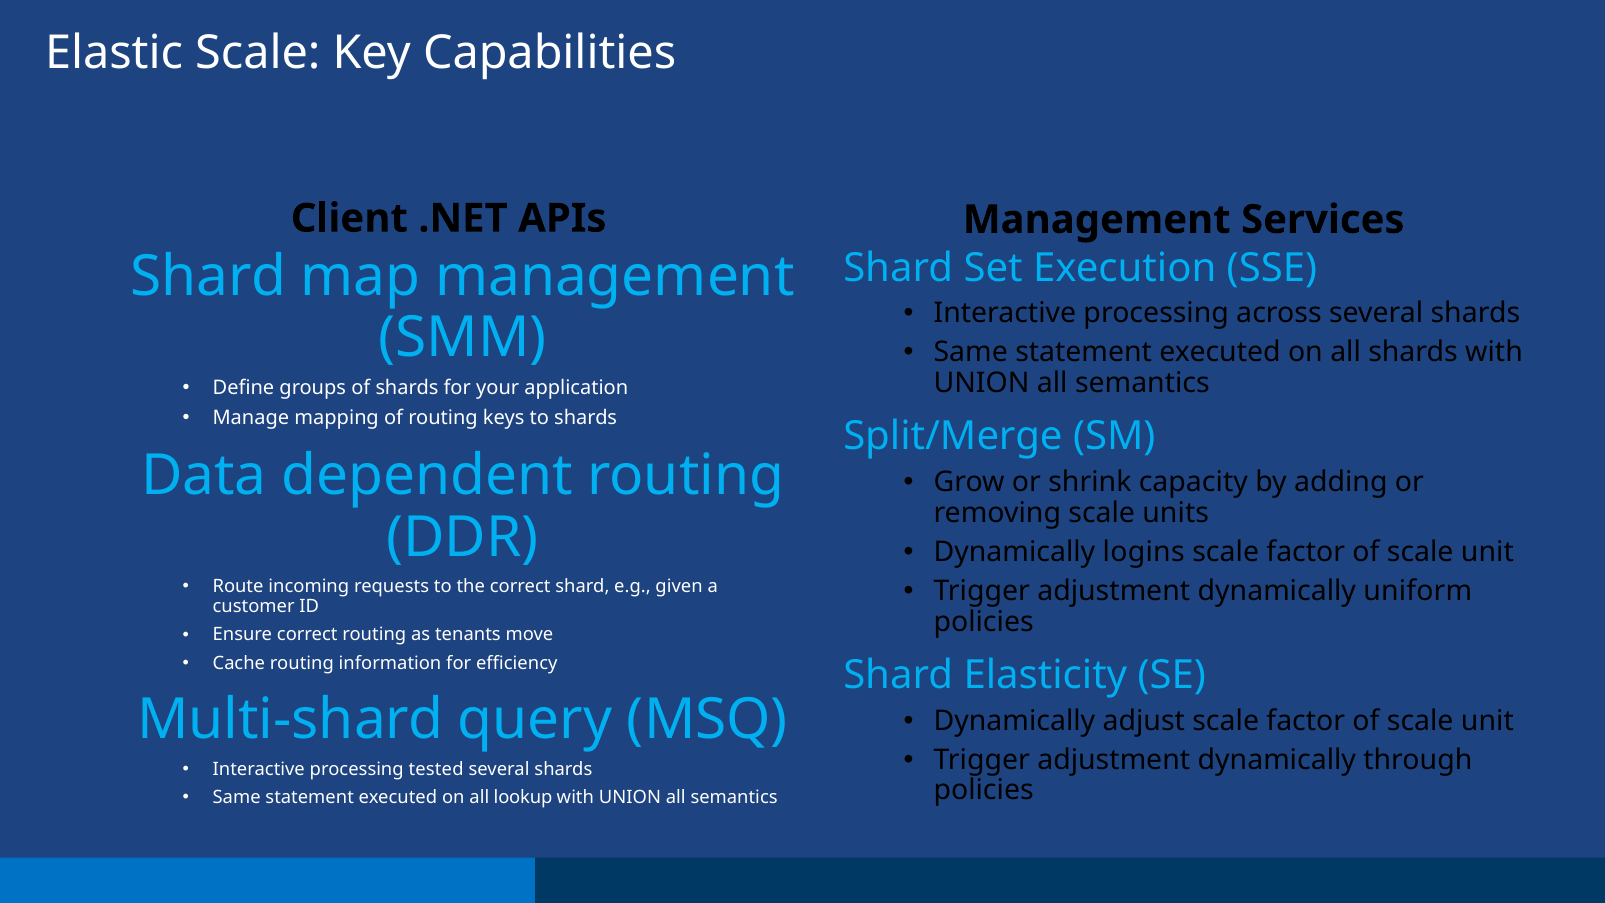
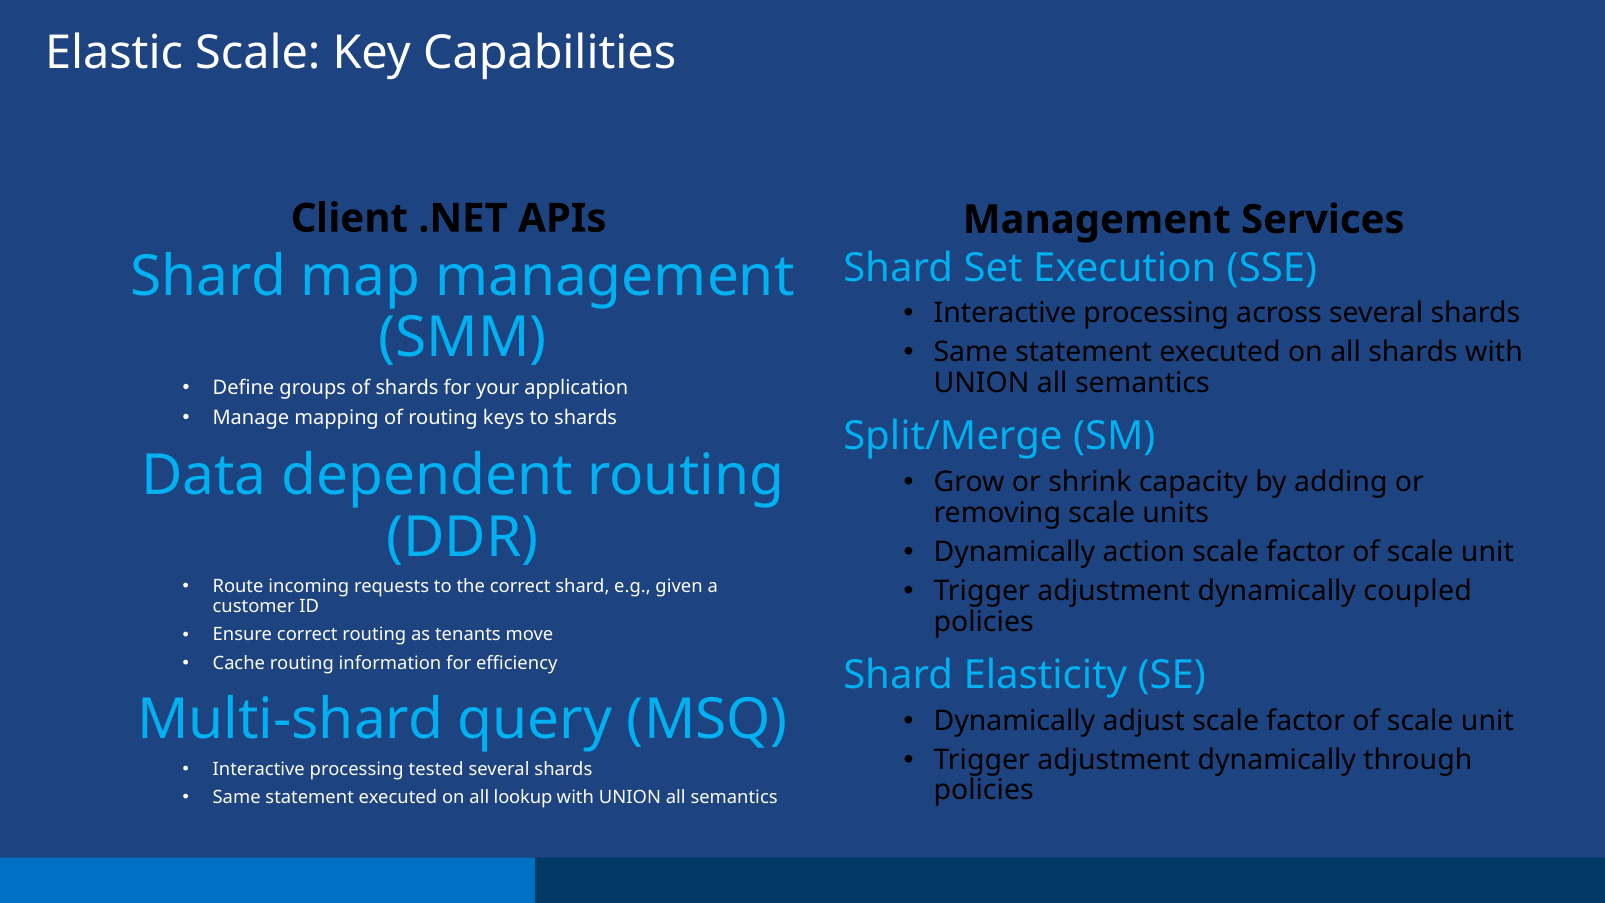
logins: logins -> action (1144, 552)
uniform: uniform -> coupled (1418, 591)
